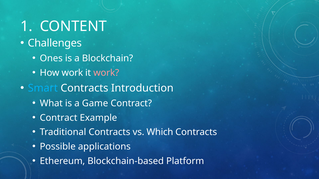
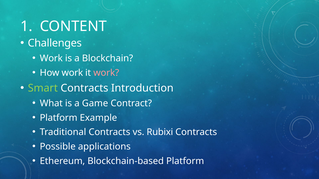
Ones: Ones -> Work (51, 58)
Smart colour: light blue -> light green (43, 88)
Contract: Contract -> Platform (59, 118)
Which: Which -> Rubixi (160, 132)
